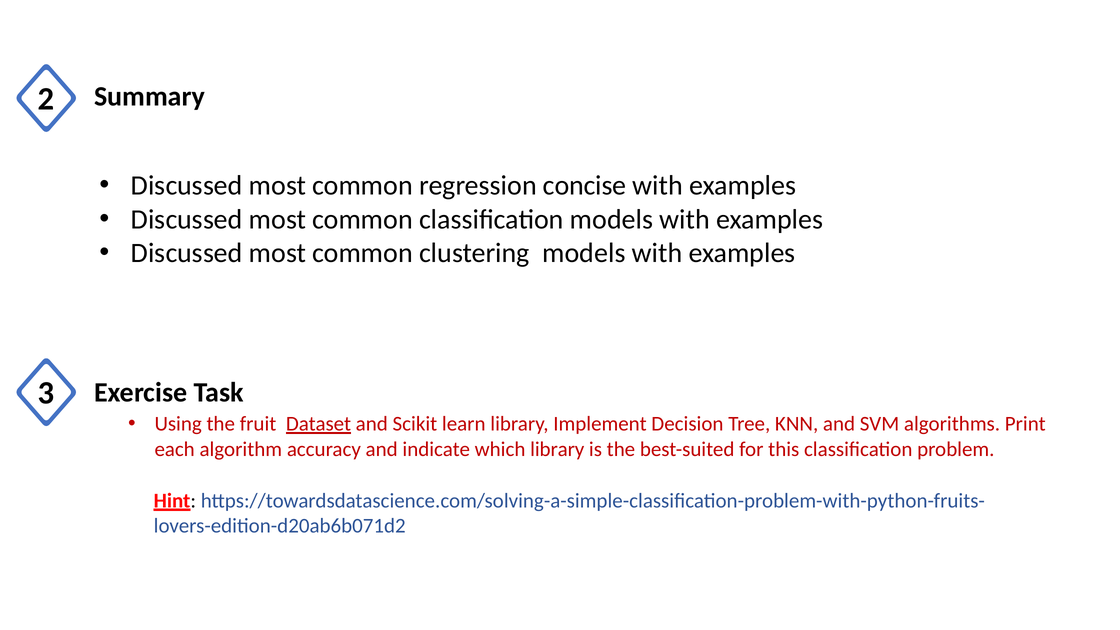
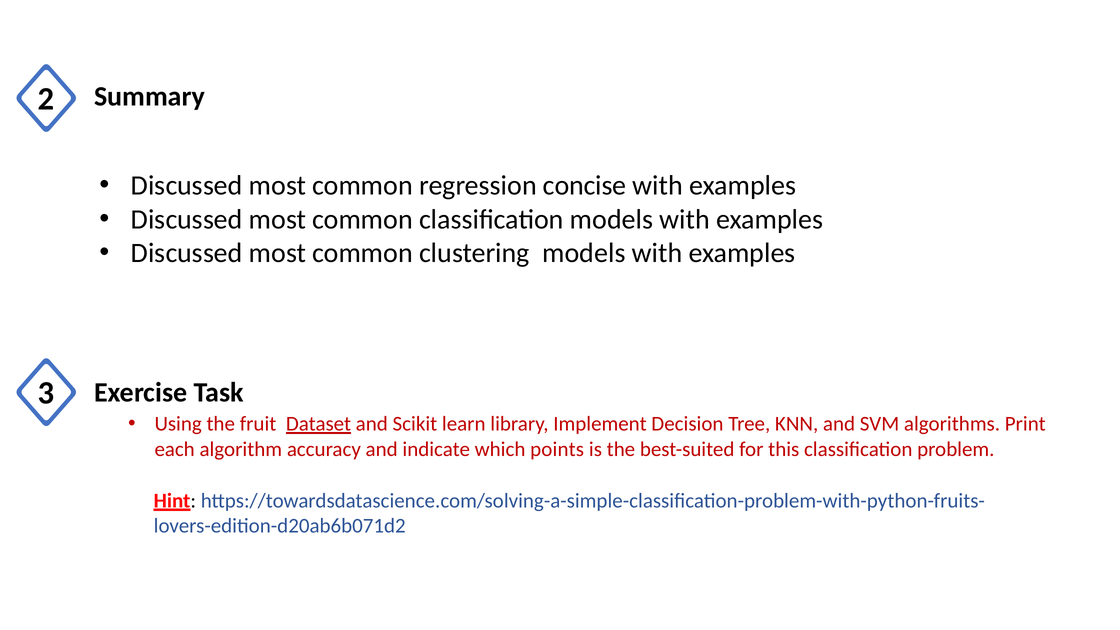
which library: library -> points (557, 449)
